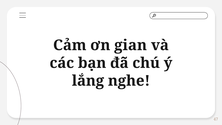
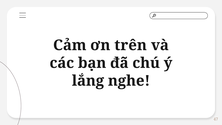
gian: gian -> trên (131, 45)
